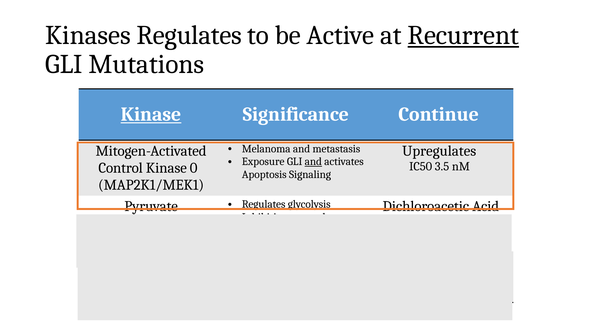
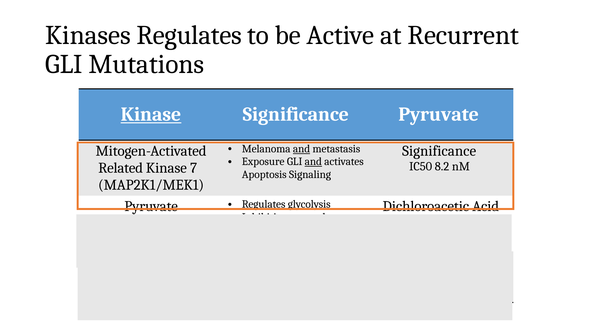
Recurrent underline: present -> none (463, 35)
Significance Continue: Continue -> Pyruvate (439, 114)
and underline: none -> present (302, 149)
Upregulates: Upregulates -> Significance (439, 151)
3.5: 3.5 -> 8.2 (442, 166)
Control: Control -> Related (121, 168)
0: 0 -> 7 (194, 168)
